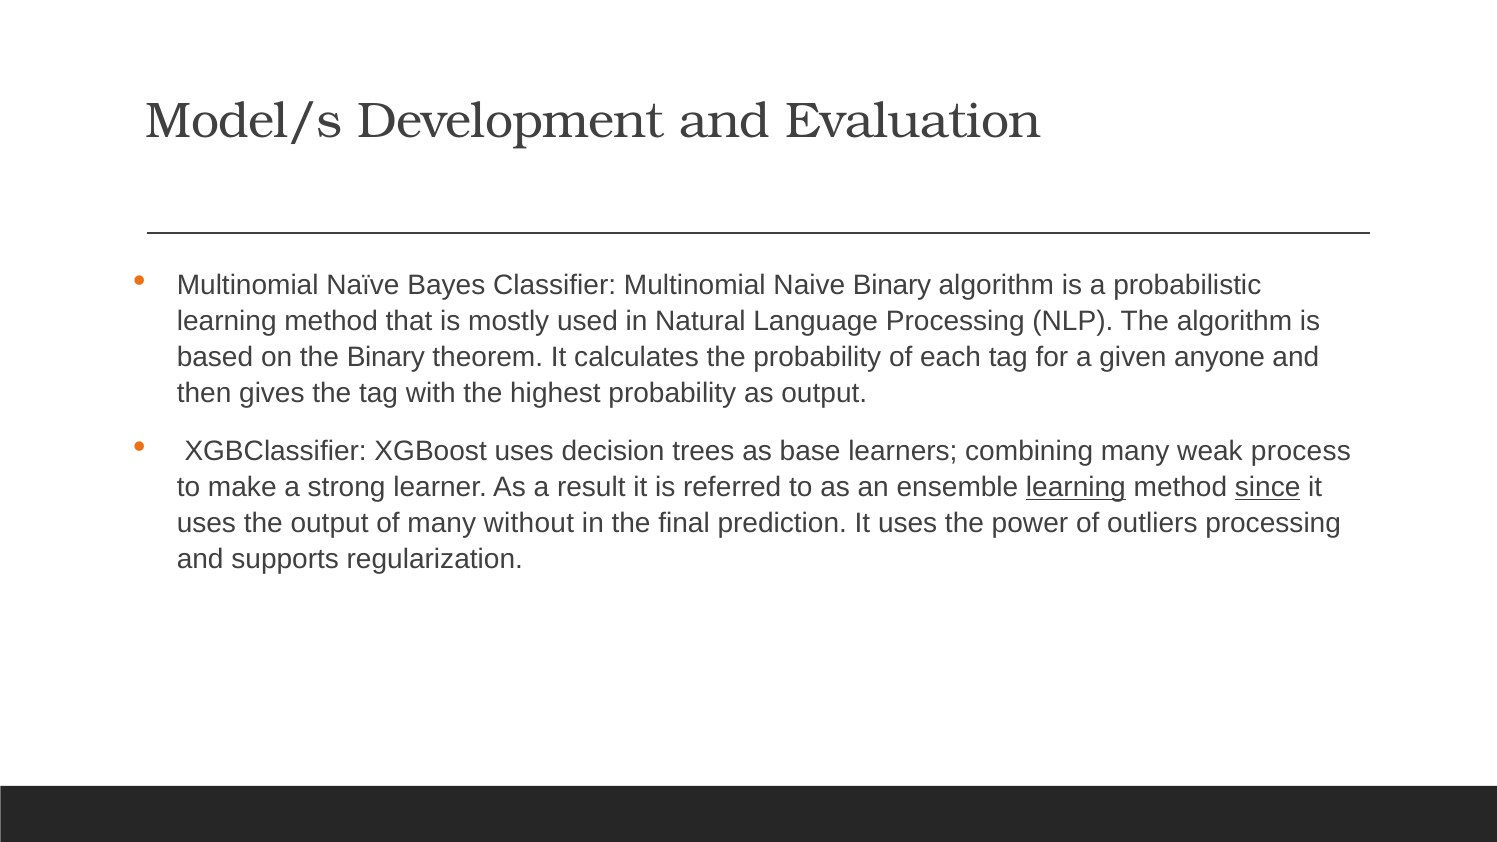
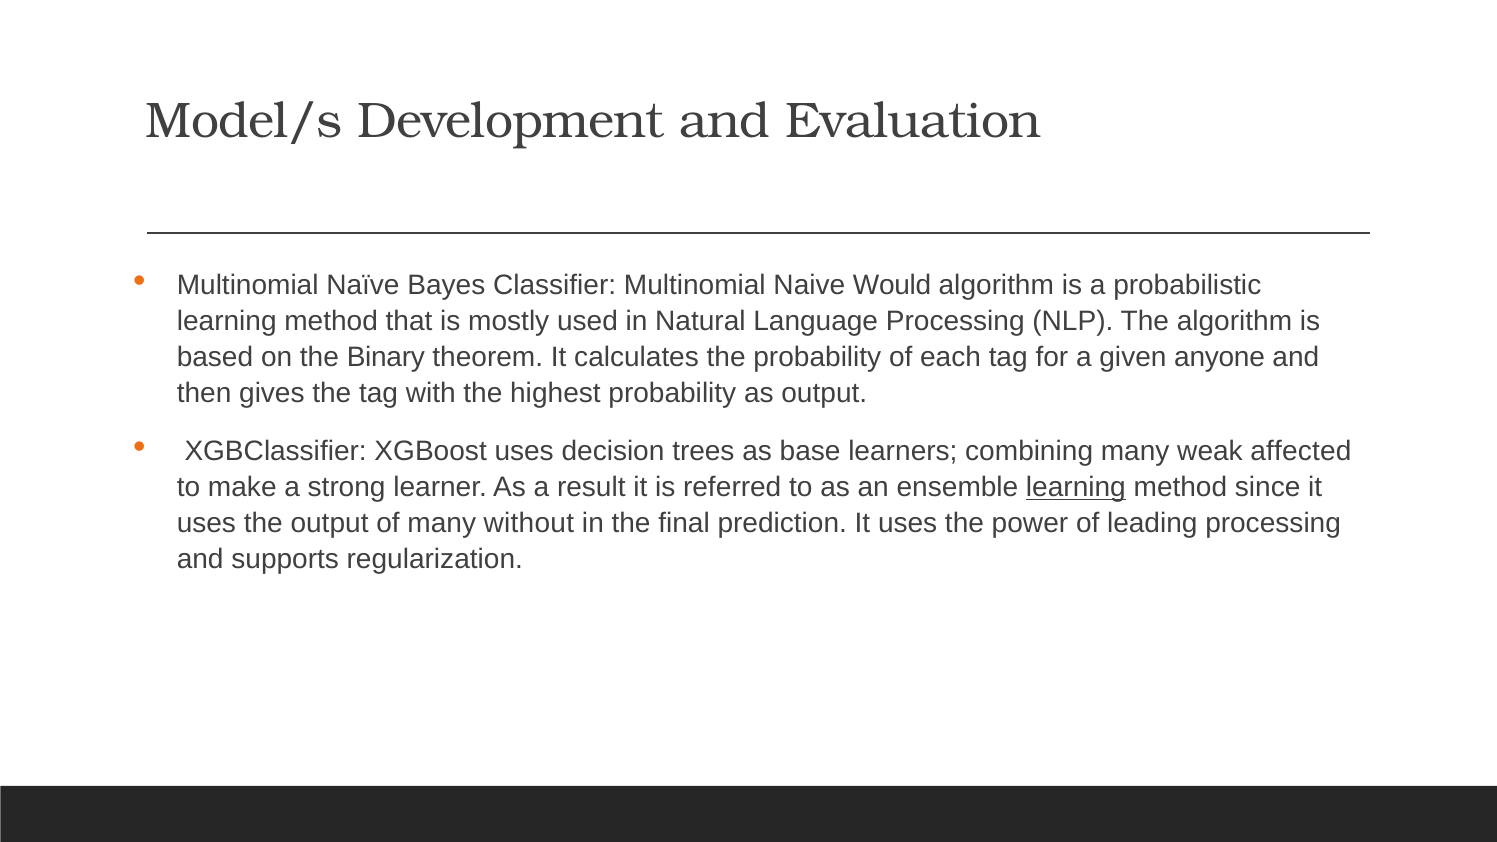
Naive Binary: Binary -> Would (892, 286)
process: process -> affected (1301, 452)
since underline: present -> none (1268, 488)
outliers: outliers -> leading (1152, 524)
